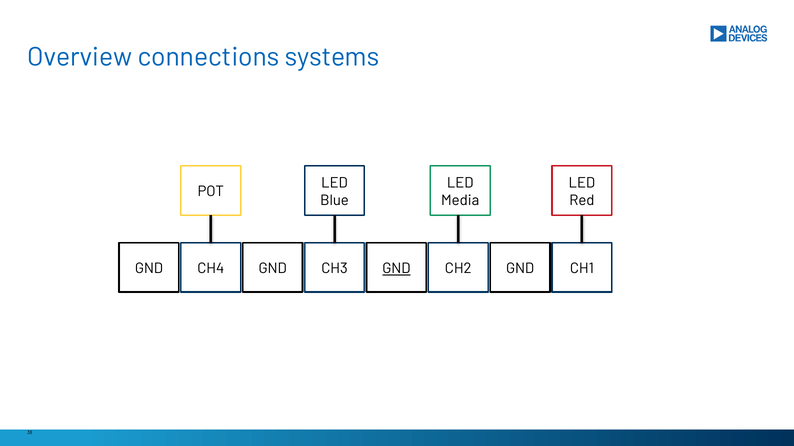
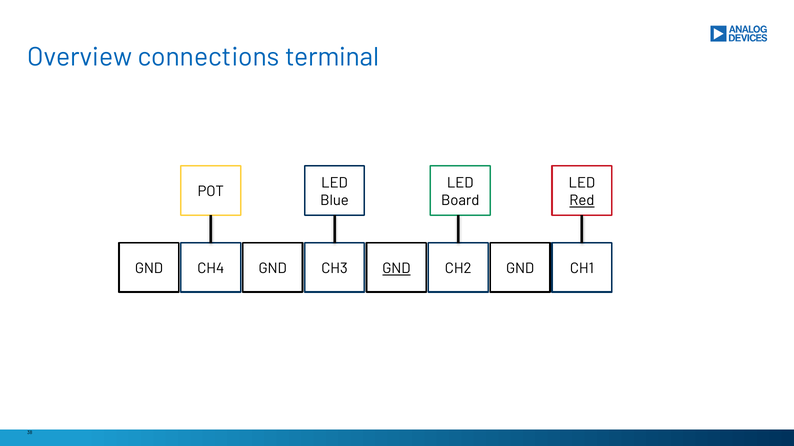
systems: systems -> terminal (332, 57)
Media: Media -> Board (460, 201)
Red underline: none -> present (582, 201)
